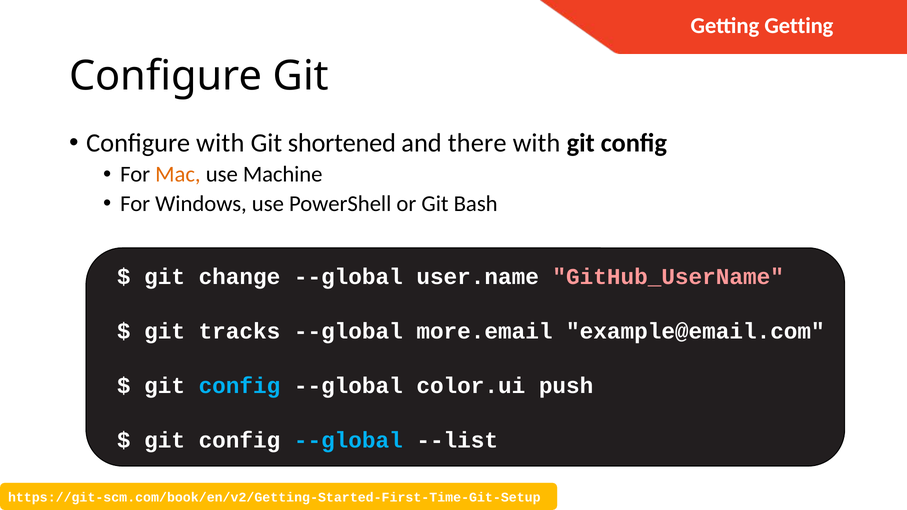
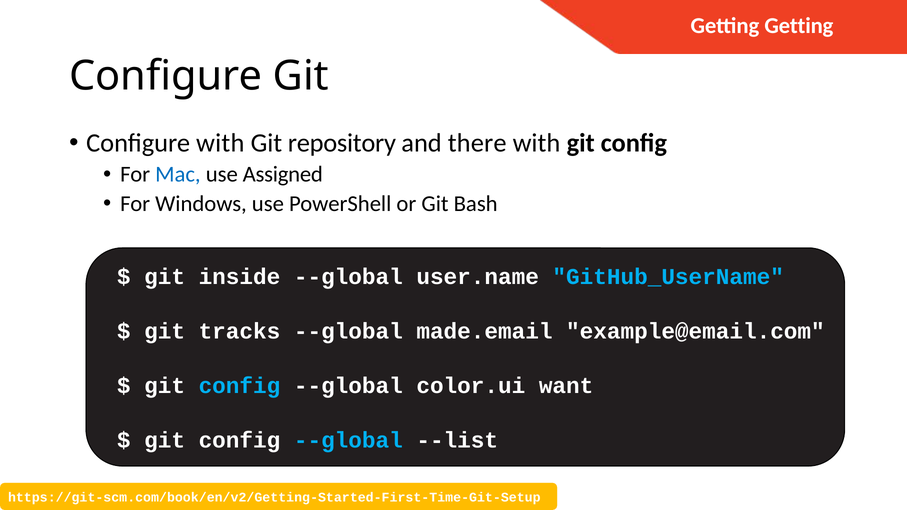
shortened: shortened -> repository (342, 143)
Mac colour: orange -> blue (178, 175)
Machine: Machine -> Assigned (283, 175)
change: change -> inside (239, 277)
GitHub_UserName colour: pink -> light blue (668, 277)
more.email: more.email -> made.email (484, 331)
push: push -> want (566, 386)
